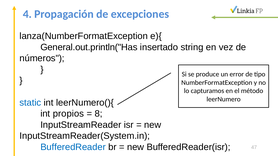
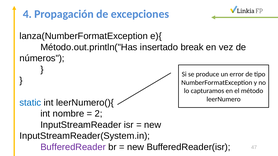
General.out.println("Has: General.out.println("Has -> Método.out.println("Has (89, 47)
string: string -> break (192, 47)
propios: propios -> nombre (68, 114)
8: 8 -> 2 (99, 114)
BufferedReader colour: blue -> purple (73, 147)
